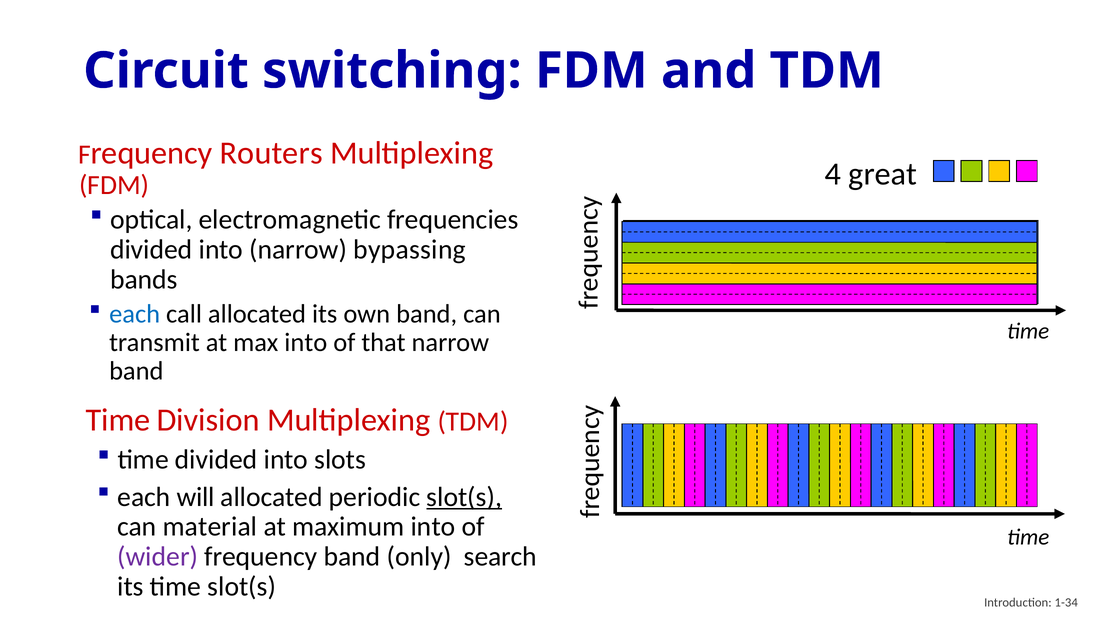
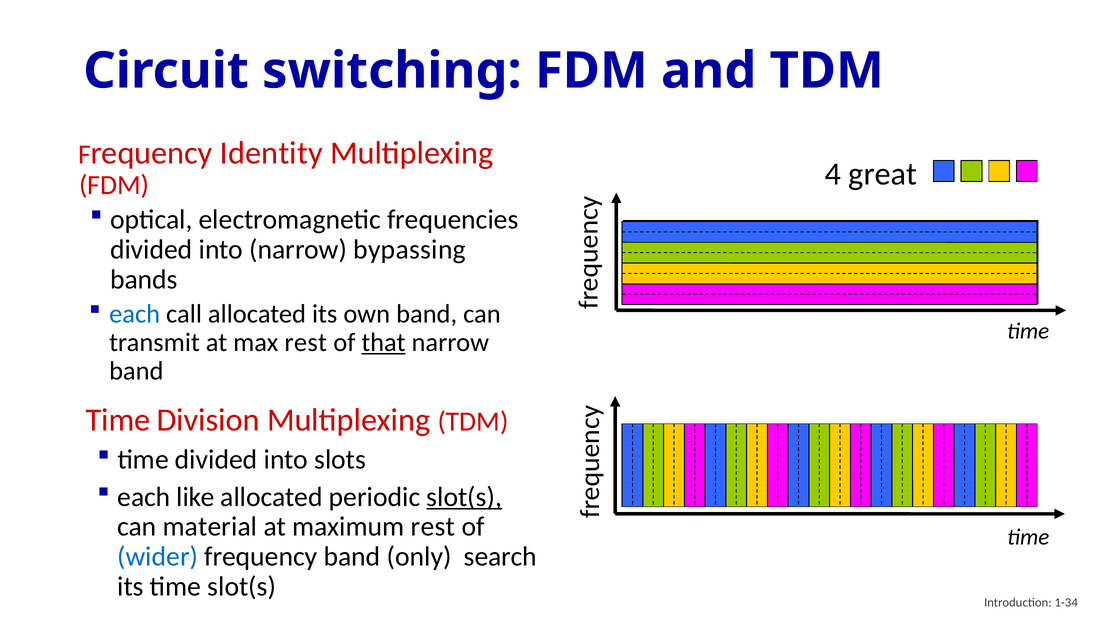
Routers: Routers -> Identity (271, 153)
max into: into -> rest (306, 342)
that underline: none -> present (384, 342)
will: will -> like (196, 497)
maximum into: into -> rest (433, 527)
wider colour: purple -> blue (158, 556)
